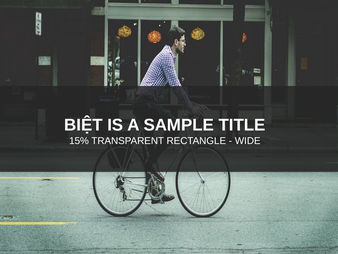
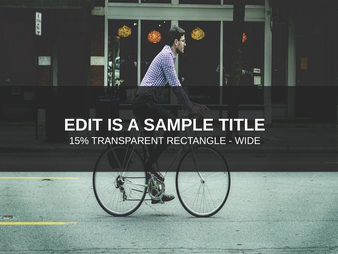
BIỆT: BIỆT -> EDIT (83, 125)
